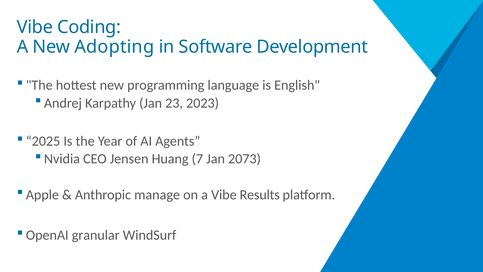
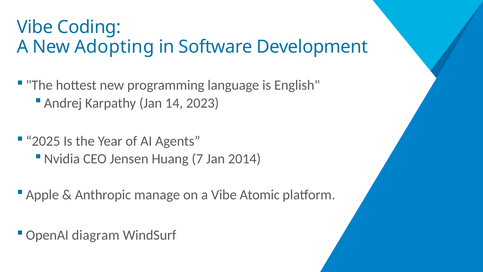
23: 23 -> 14 (174, 103)
2073: 2073 -> 2014 (244, 159)
Results: Results -> Atomic (260, 194)
granular: granular -> diagram (96, 235)
